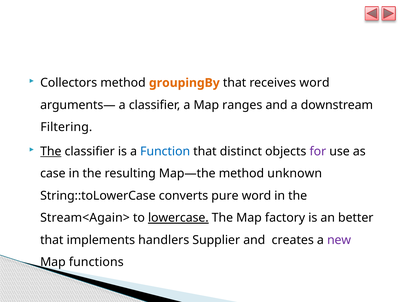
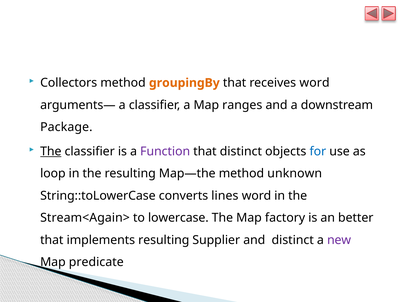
Filtering: Filtering -> Package (66, 127)
Function colour: blue -> purple (165, 151)
for colour: purple -> blue (318, 151)
case: case -> loop (53, 173)
pure: pure -> lines (225, 195)
lowercase underline: present -> none (178, 218)
implements handlers: handlers -> resulting (164, 240)
and creates: creates -> distinct (293, 240)
functions: functions -> predicate (96, 262)
